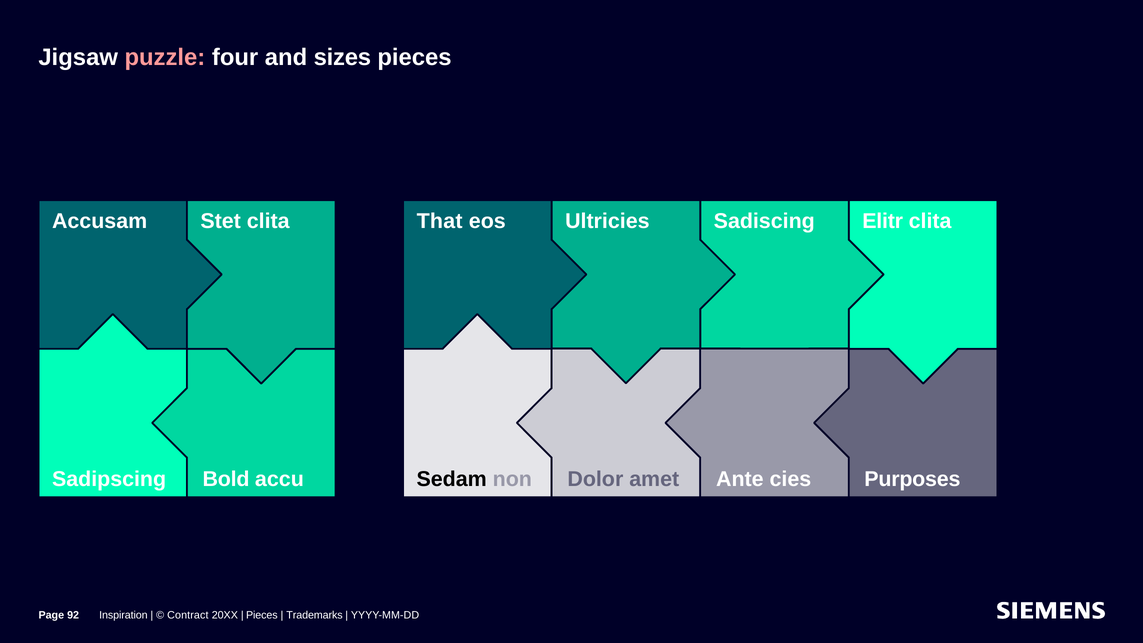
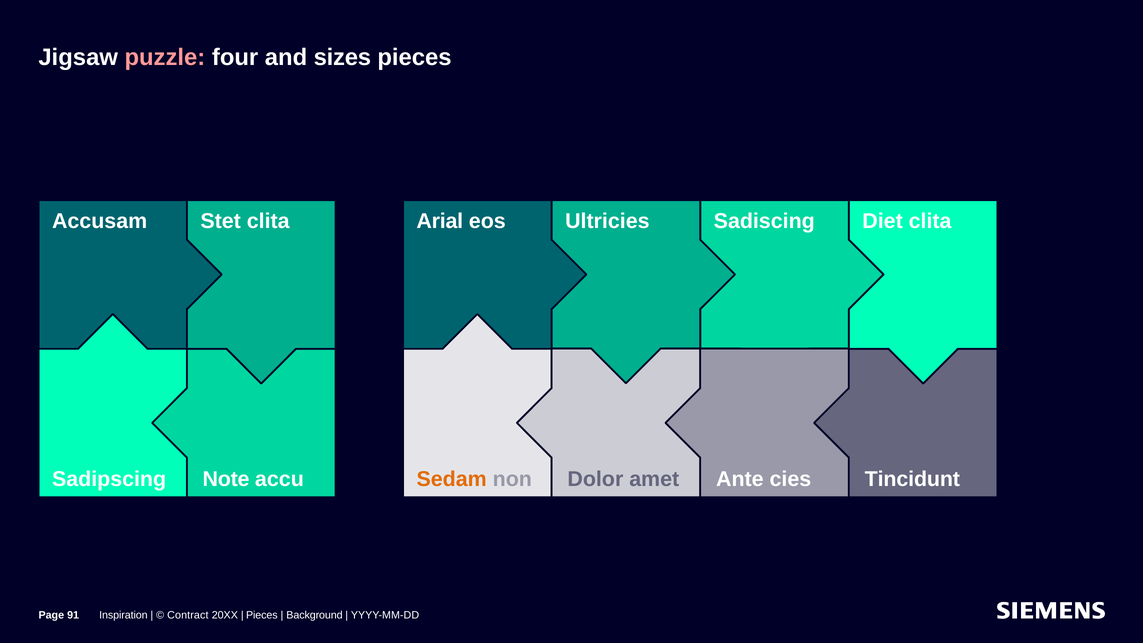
That: That -> Arial (440, 221)
Elitr: Elitr -> Diet (883, 221)
Bold: Bold -> Note (226, 479)
Sedam colour: black -> orange (452, 479)
Purposes: Purposes -> Tincidunt (912, 479)
92: 92 -> 91 (73, 615)
Trademarks: Trademarks -> Background (315, 615)
